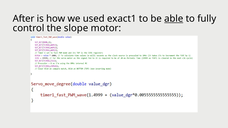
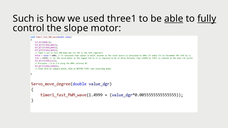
After: After -> Such (24, 19)
exact1: exact1 -> three1 (122, 19)
fully underline: none -> present (207, 19)
